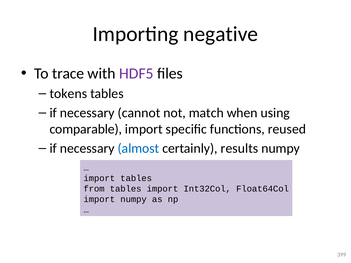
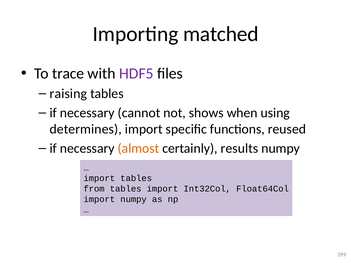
negative: negative -> matched (221, 34)
tokens: tokens -> raising (68, 94)
match: match -> shows (206, 113)
comparable: comparable -> determines (86, 129)
almost colour: blue -> orange (138, 148)
